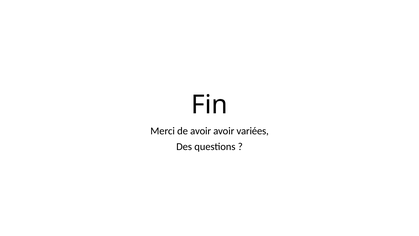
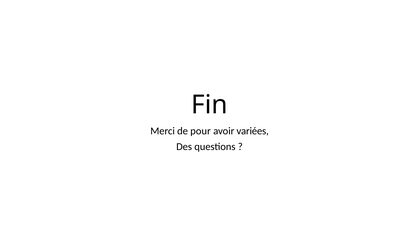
de avoir: avoir -> pour (201, 131)
